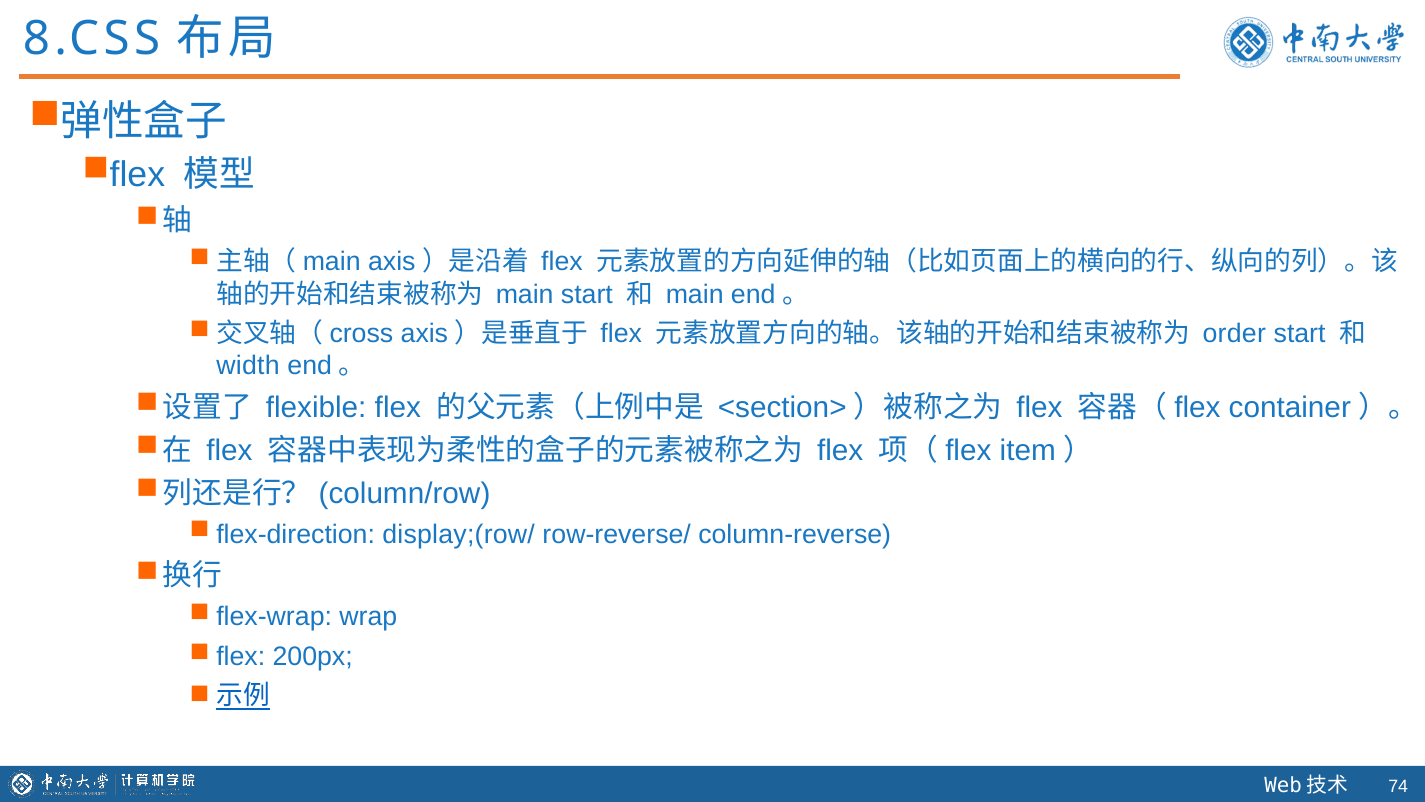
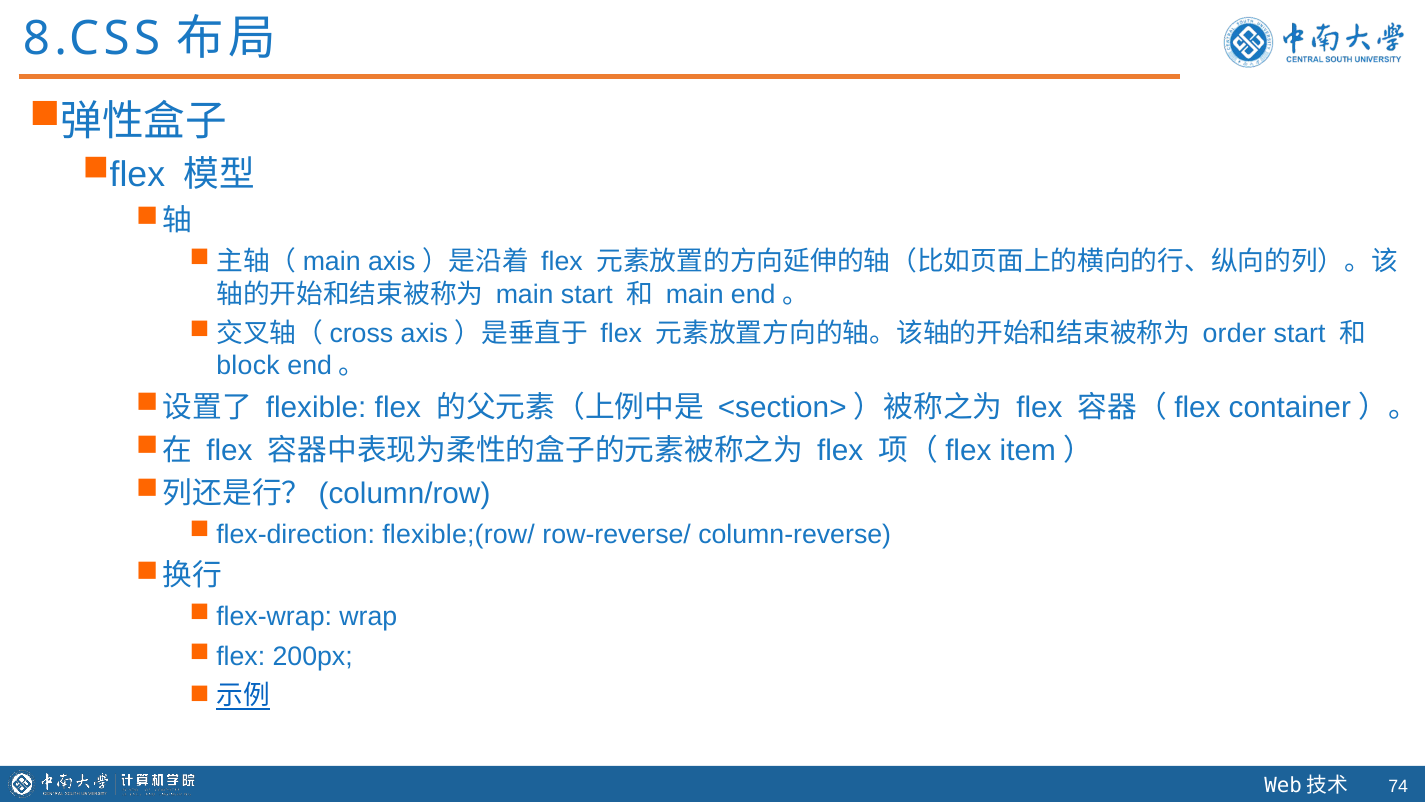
width: width -> block (248, 366)
display;(row/: display;(row/ -> flexible;(row/ (459, 534)
